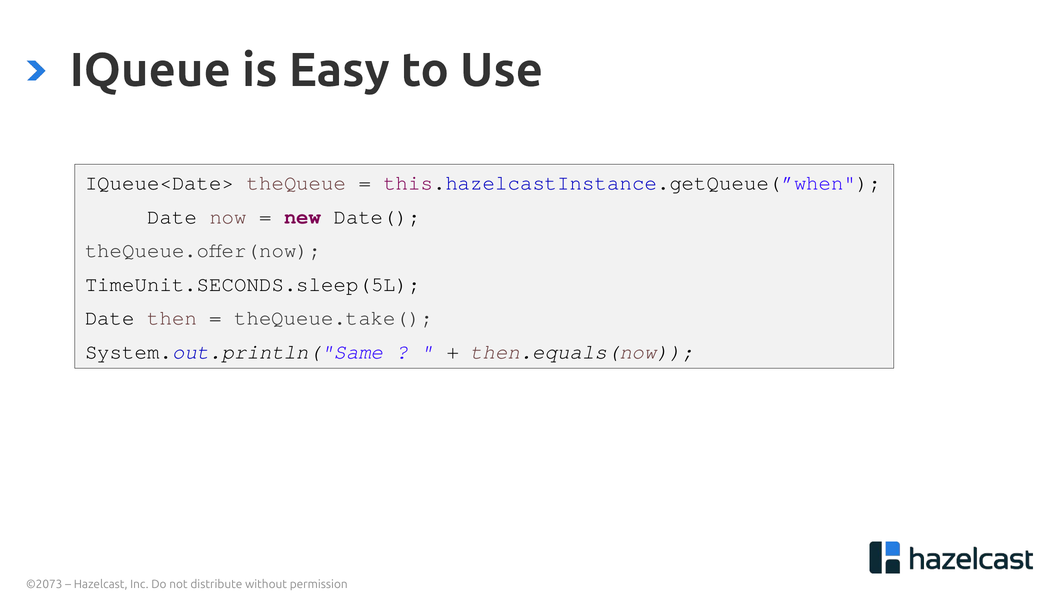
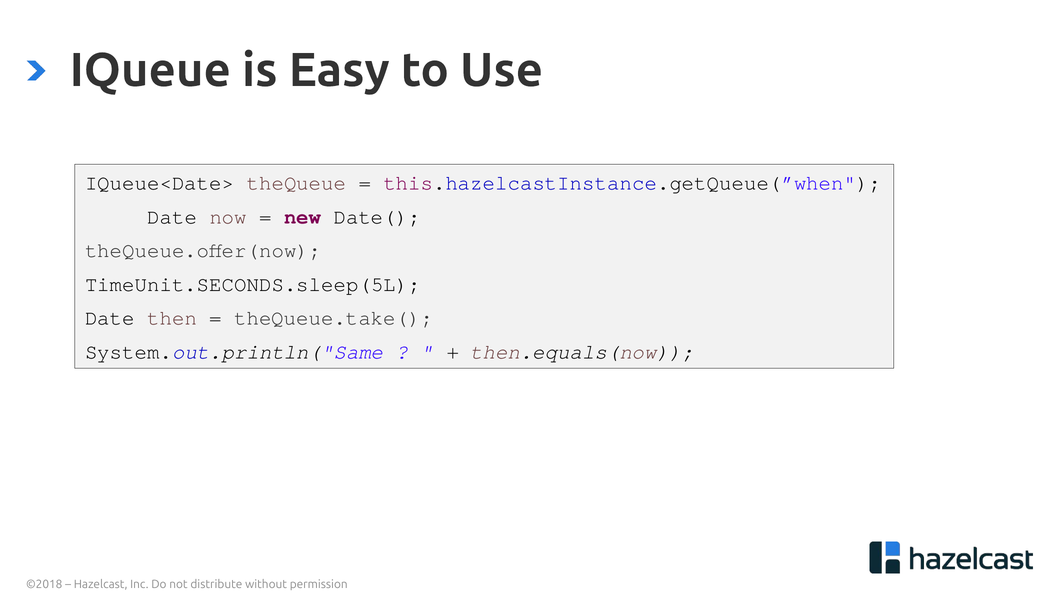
©2073: ©2073 -> ©2018 (44, 584)
